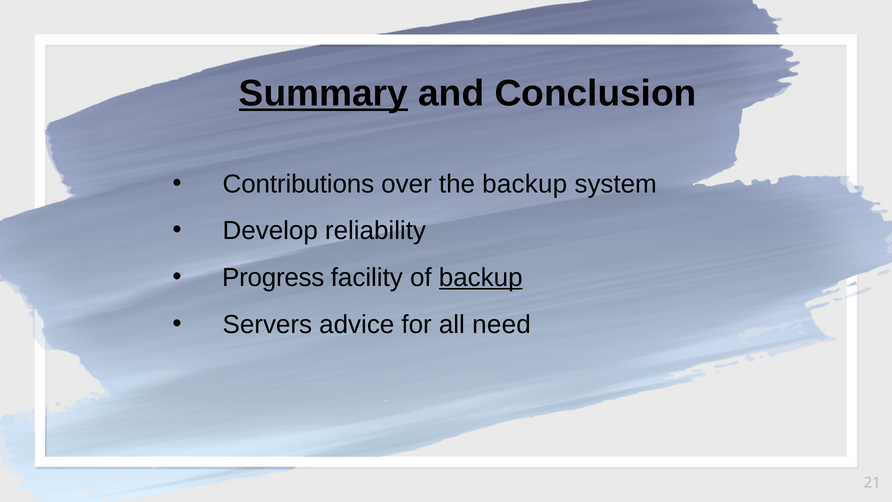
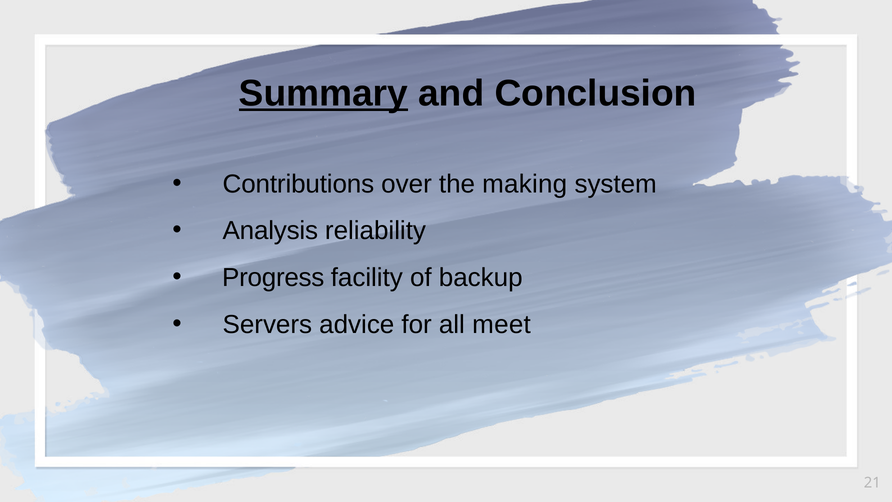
the backup: backup -> making (525, 184)
Develop: Develop -> Analysis (270, 231)
backup underline: present -> none (481, 278)
need: need -> meet (502, 324)
